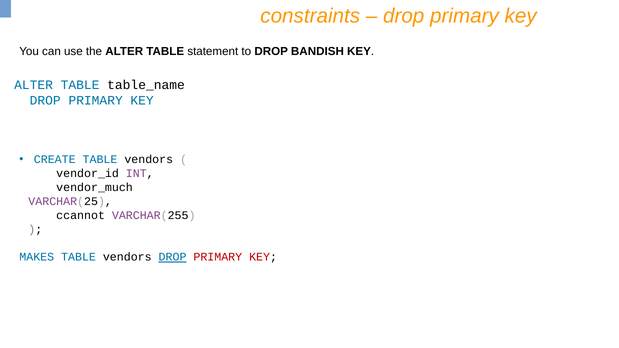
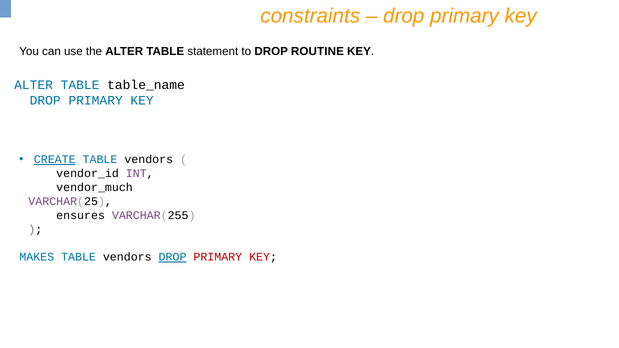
BANDISH: BANDISH -> ROUTINE (317, 52)
CREATE underline: none -> present (55, 160)
ccannot: ccannot -> ensures (81, 215)
